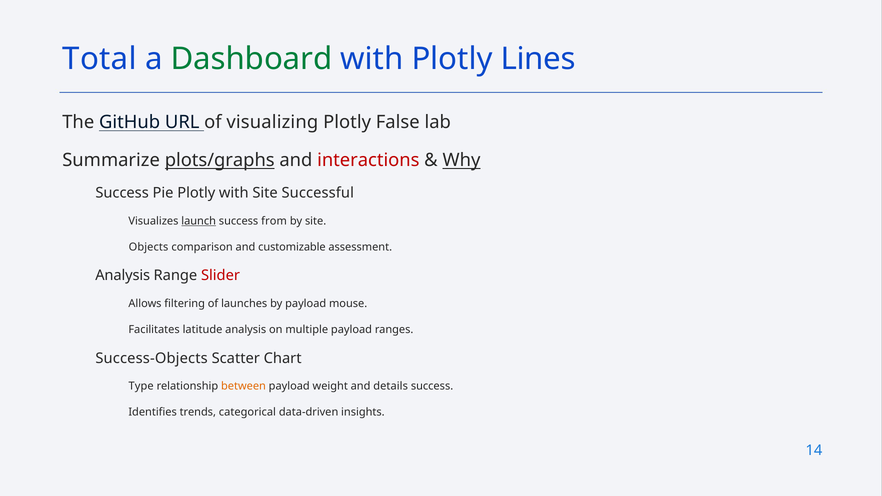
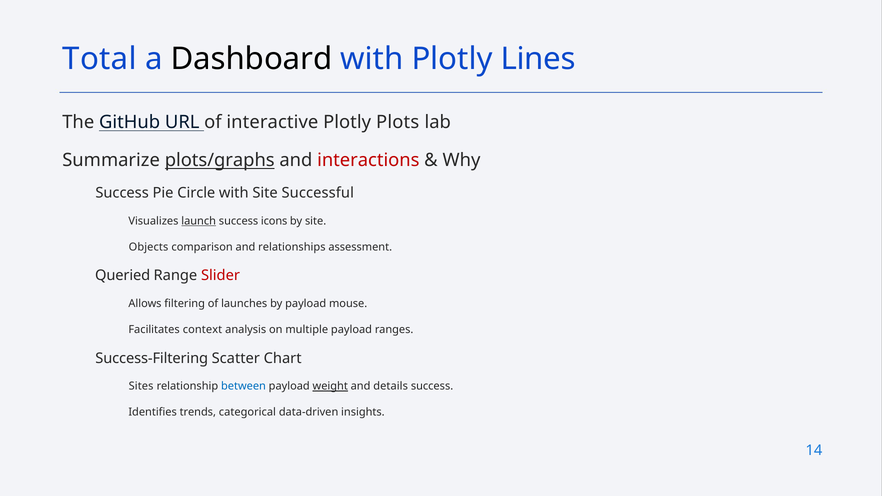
Dashboard colour: green -> black (252, 59)
visualizing: visualizing -> interactive (272, 122)
False: False -> Plots (398, 122)
Why underline: present -> none (461, 160)
Pie Plotly: Plotly -> Circle (196, 193)
from: from -> icons (274, 221)
customizable: customizable -> relationships (292, 247)
Analysis: Analysis -> Queried (123, 276)
latitude: latitude -> context (202, 330)
Success-Objects: Success-Objects -> Success-Filtering (152, 358)
Type: Type -> Sites (141, 386)
between colour: orange -> blue (243, 386)
weight underline: none -> present (330, 386)
